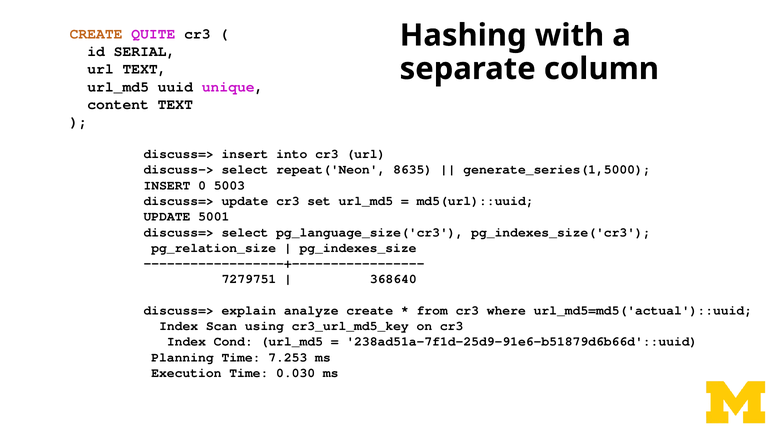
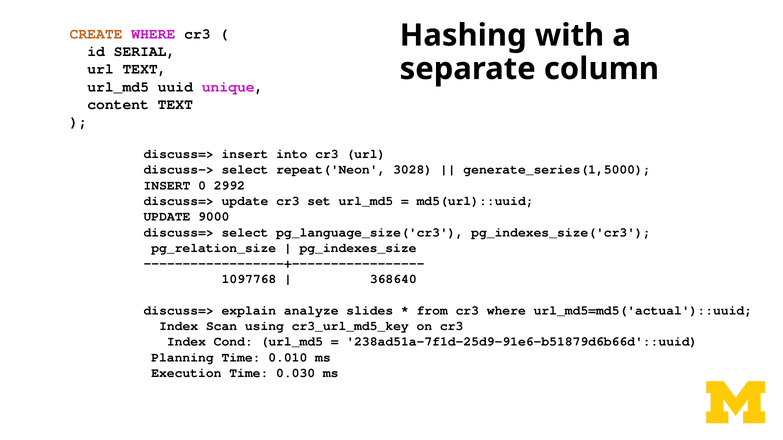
CREATE QUITE: QUITE -> WHERE (153, 34)
8635: 8635 -> 3028 (413, 170)
5003: 5003 -> 2992 (229, 185)
5001: 5001 -> 9000 (214, 217)
7279751: 7279751 -> 1097768 (249, 279)
analyze create: create -> slides (370, 311)
7.253: 7.253 -> 0.010 (288, 358)
